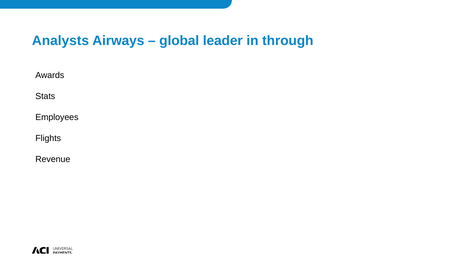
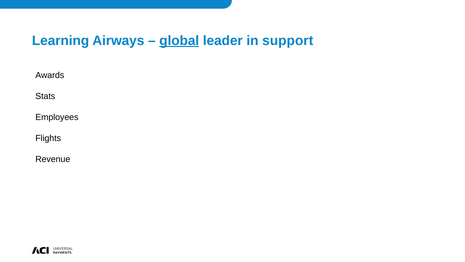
Analysts: Analysts -> Learning (61, 41)
global underline: none -> present (179, 41)
through: through -> support (288, 41)
